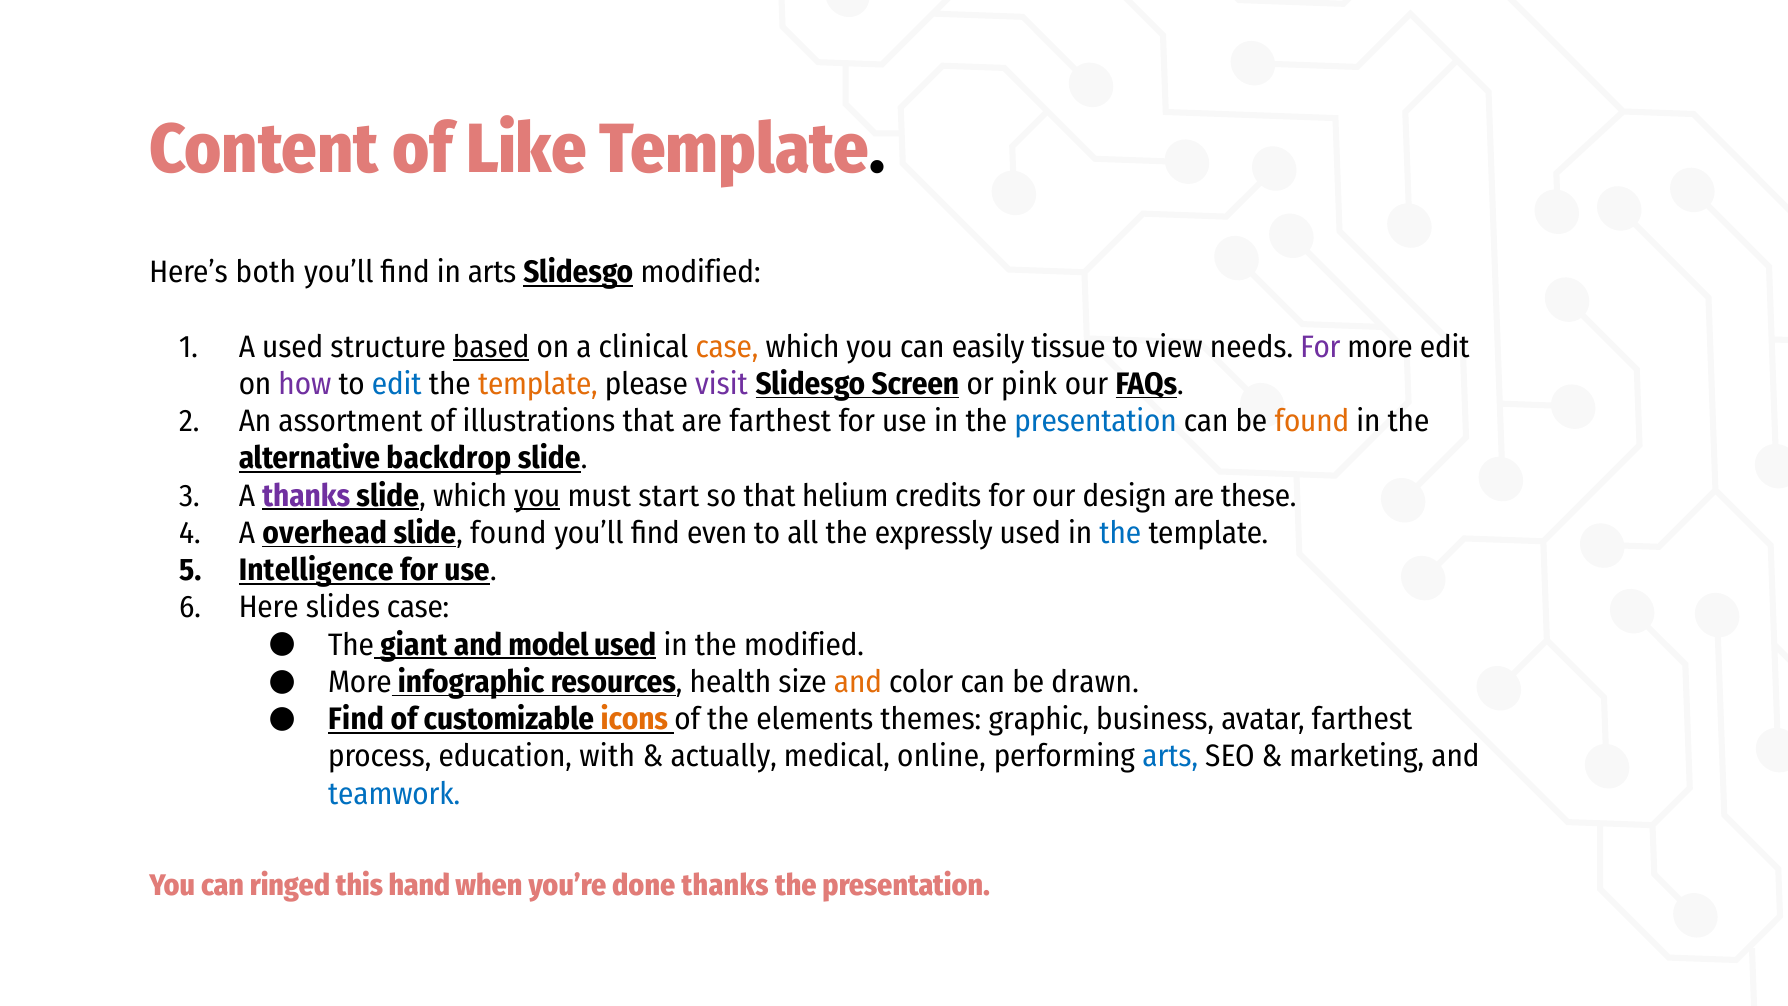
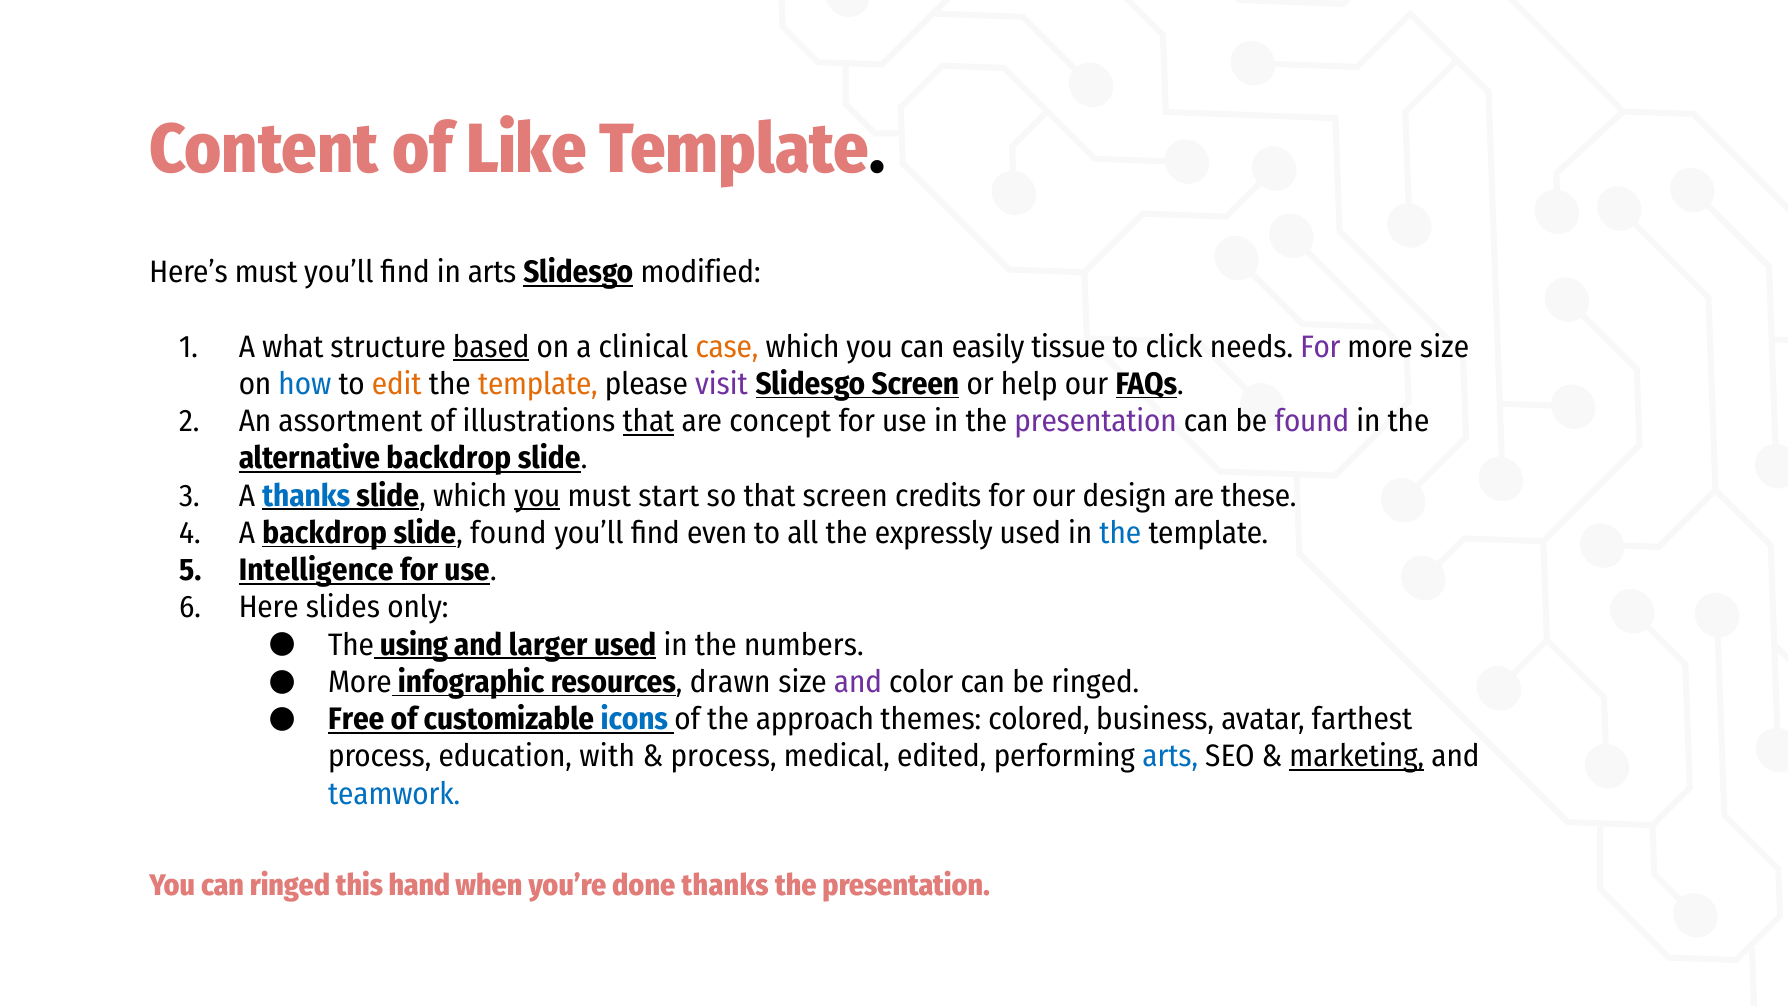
Here’s both: both -> must (266, 272)
A used: used -> what (293, 347)
view: view -> click (1174, 347)
more edit: edit -> size (1445, 347)
how colour: purple -> blue (305, 384)
edit colour: blue -> orange (397, 384)
pink: pink -> help (1029, 384)
that underline: none -> present (648, 421)
are farthest: farthest -> concept (780, 421)
presentation colour: blue -> purple (1096, 421)
found colour: orange -> purple (1312, 421)
thanks colour: purple -> blue (306, 496)
that helium: helium -> screen (845, 496)
A overhead: overhead -> backdrop (325, 533)
slides case: case -> only (418, 607)
giant: giant -> using (414, 645)
model: model -> larger (548, 645)
the modified: modified -> numbers (804, 645)
health: health -> drawn (730, 682)
and colour: orange -> purple (858, 682)
be drawn: drawn -> ringed (1095, 682)
Find: Find -> Free (356, 719)
icons colour: orange -> blue (634, 719)
elements: elements -> approach (815, 719)
graphic: graphic -> colored (1039, 719)
actually: actually -> process (724, 756)
online: online -> edited (942, 756)
marketing underline: none -> present (1357, 756)
